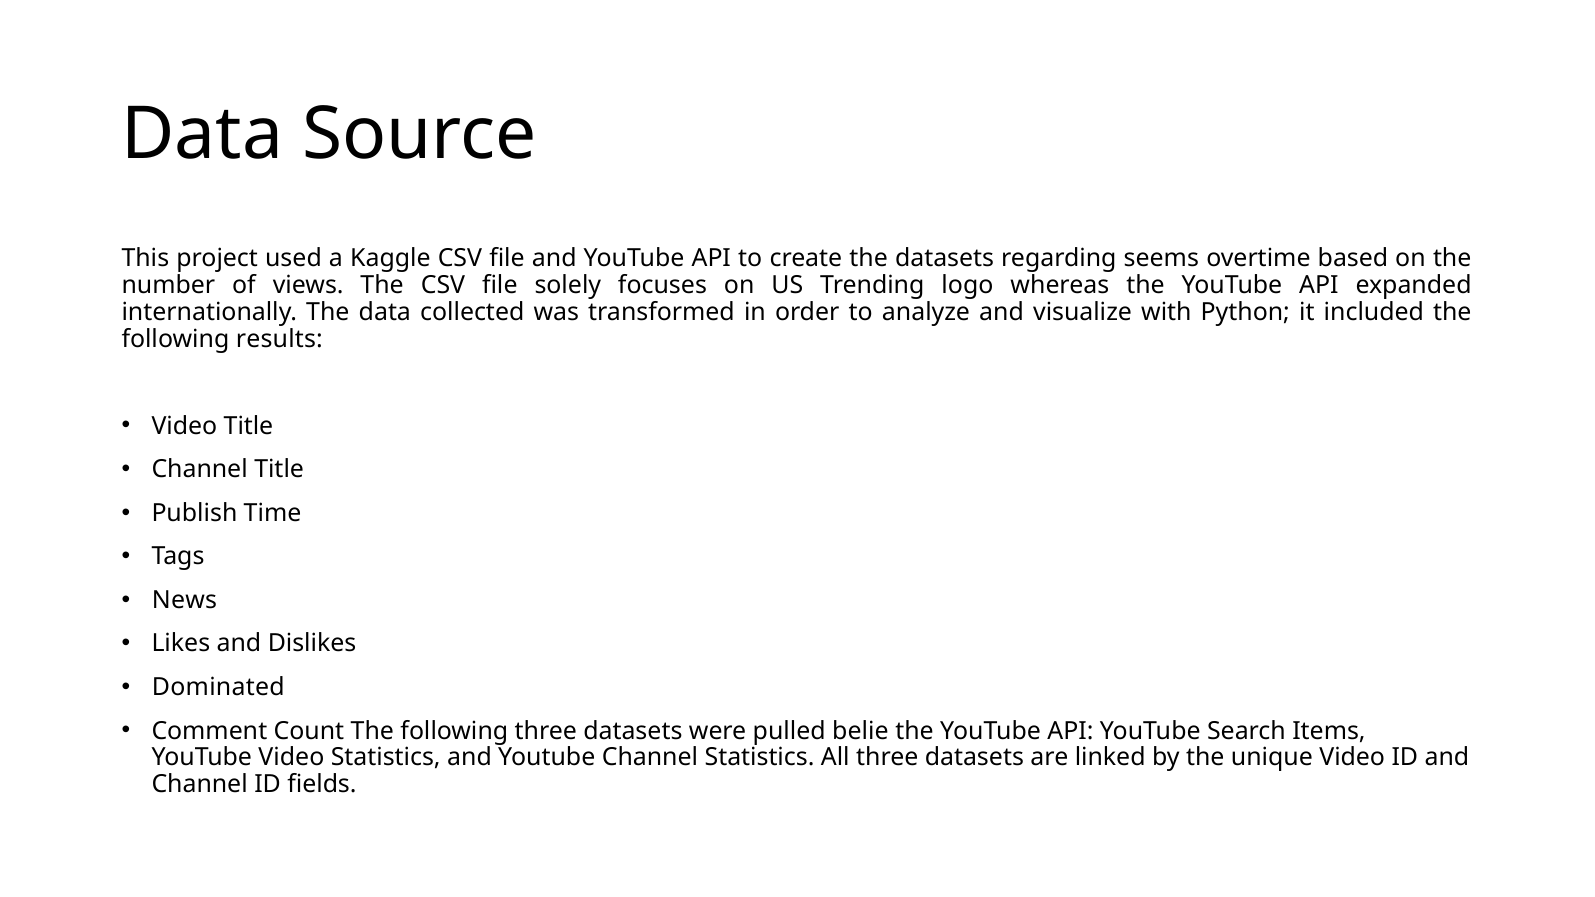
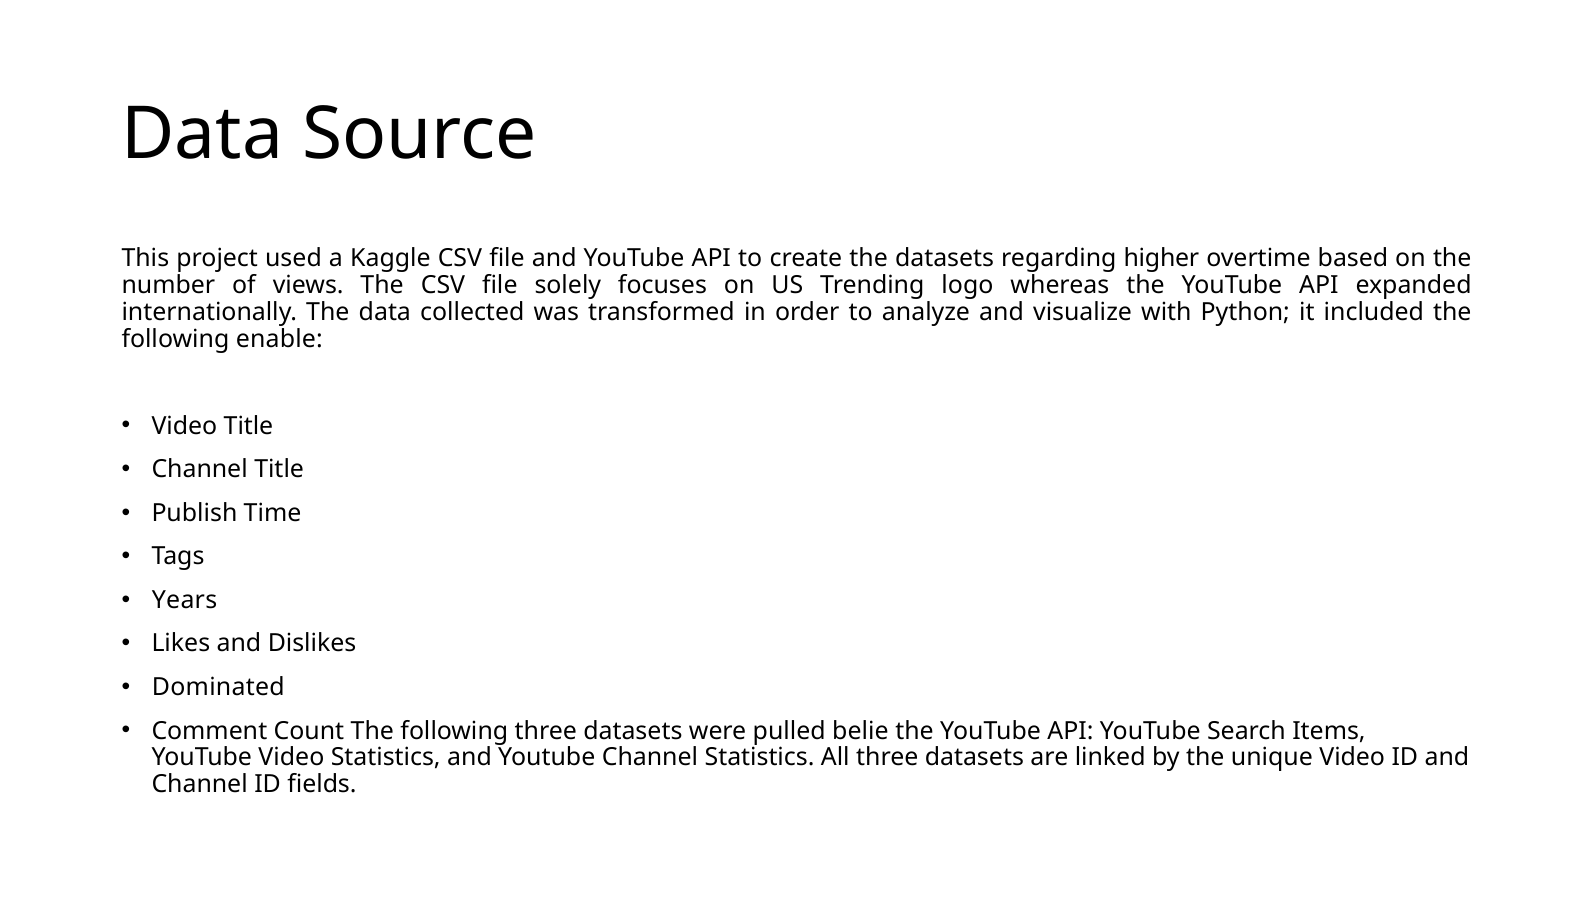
seems: seems -> higher (1161, 258)
results: results -> enable (279, 339)
News: News -> Years (185, 600)
